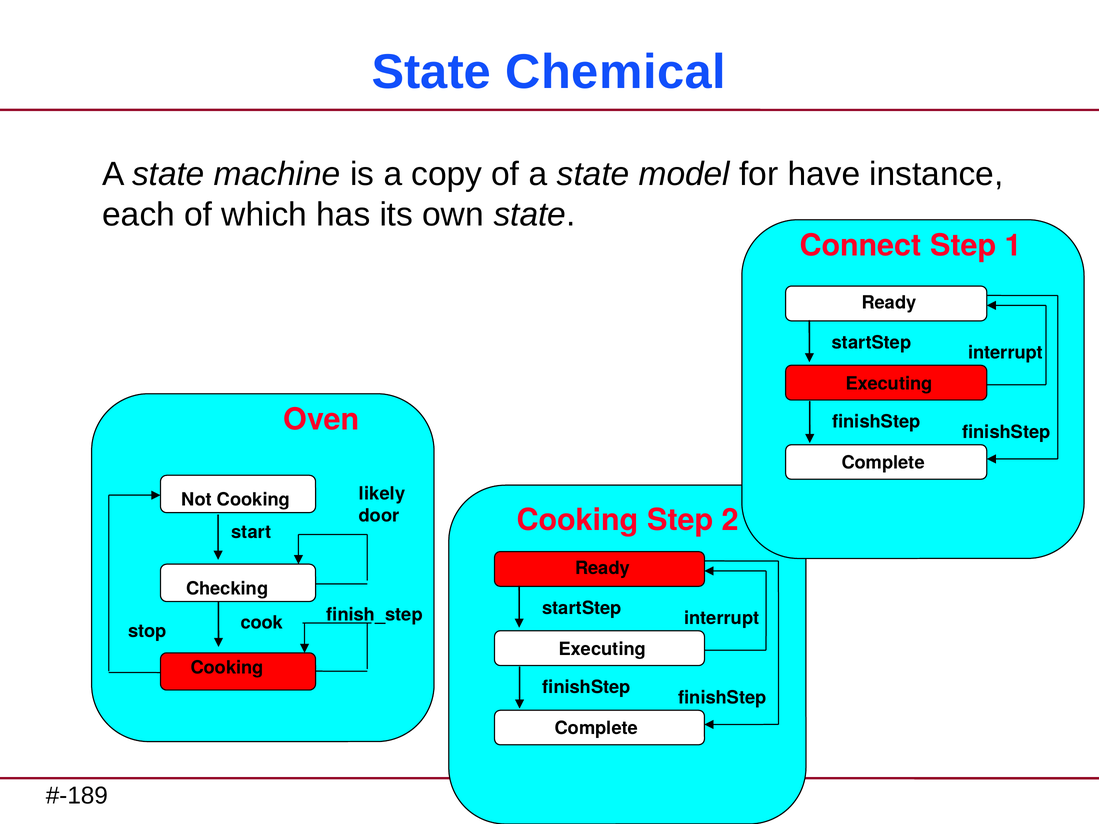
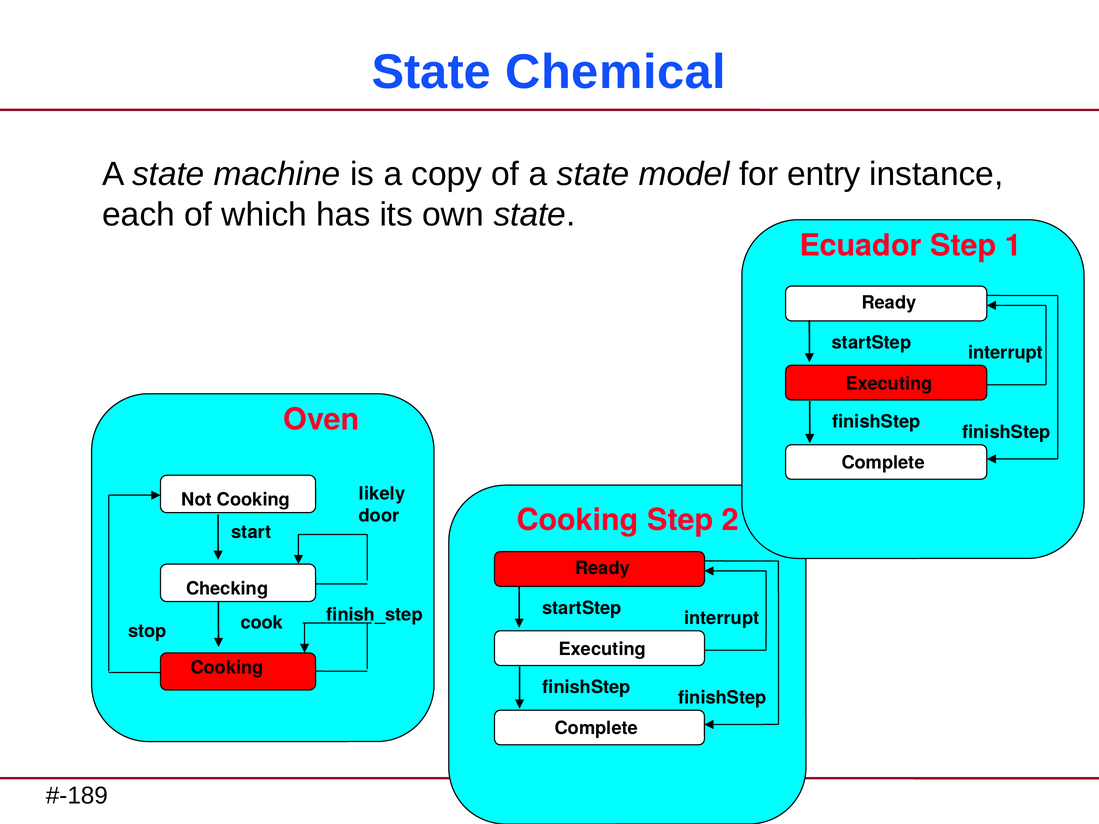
have: have -> entry (824, 174)
Connect: Connect -> Ecuador (861, 246)
